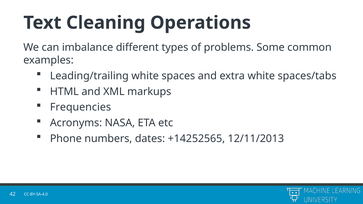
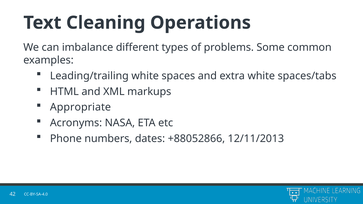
Frequencies: Frequencies -> Appropriate (80, 107)
+14252565: +14252565 -> +88052866 (196, 139)
